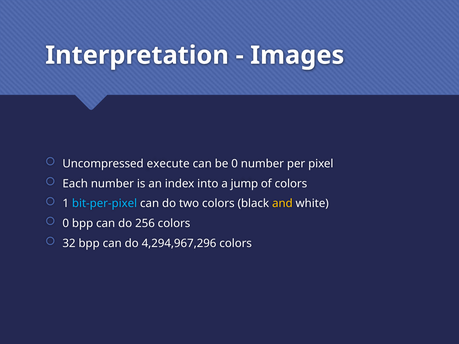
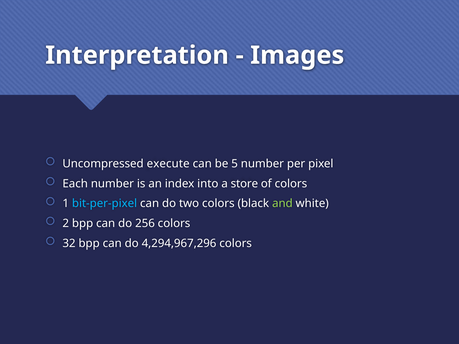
be 0: 0 -> 5 (235, 164)
jump: jump -> store (244, 184)
and colour: yellow -> light green (282, 204)
0: 0 -> 2 (66, 224)
